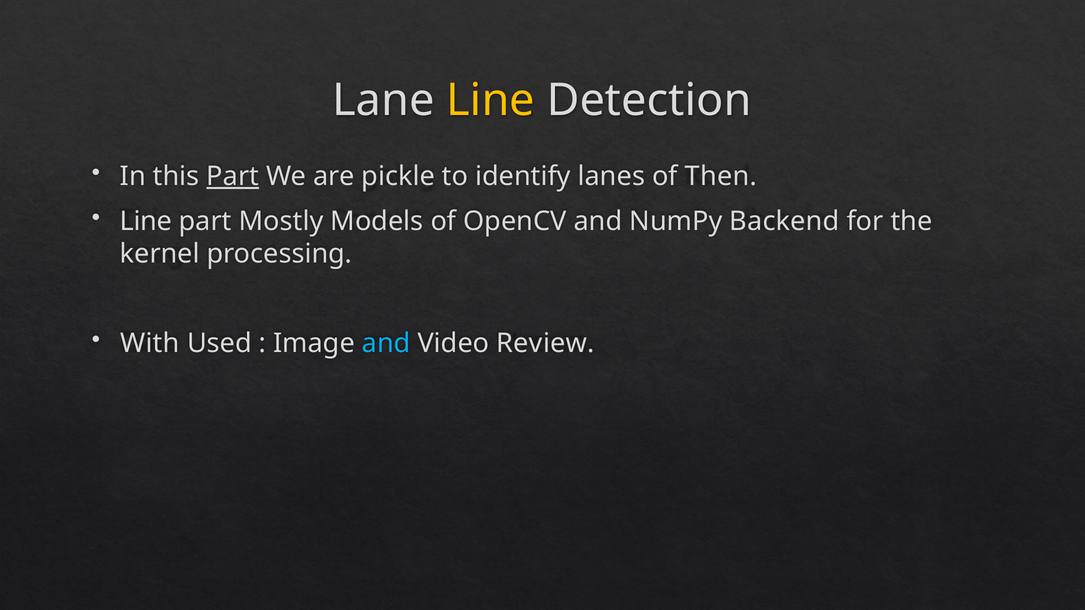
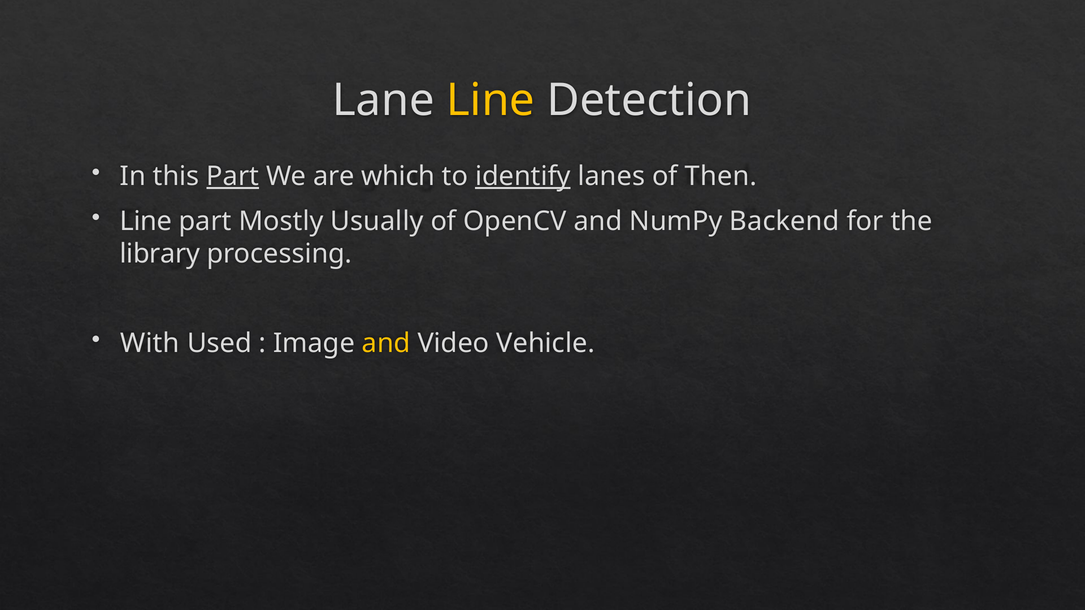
pickle: pickle -> which (398, 176)
identify underline: none -> present (523, 176)
Models: Models -> Usually (377, 221)
kernel: kernel -> library (160, 254)
and colour: light blue -> yellow (386, 343)
Review: Review -> Vehicle (546, 343)
